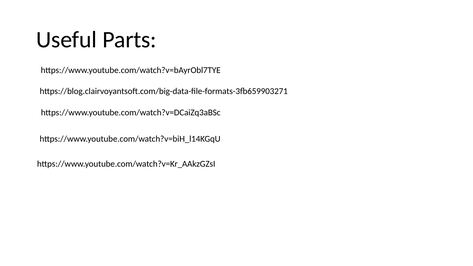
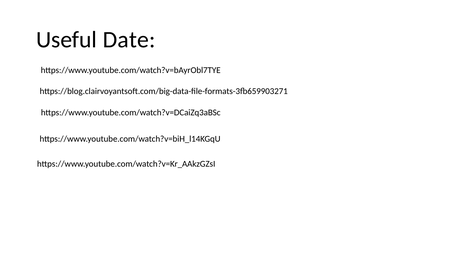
Parts: Parts -> Date (129, 40)
